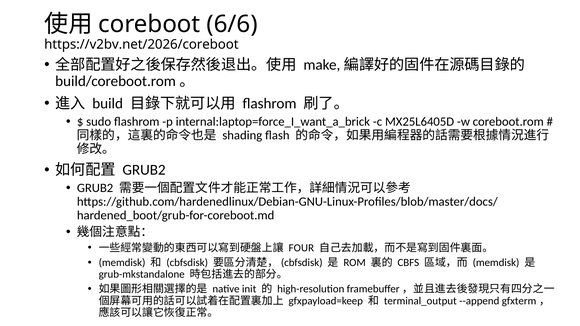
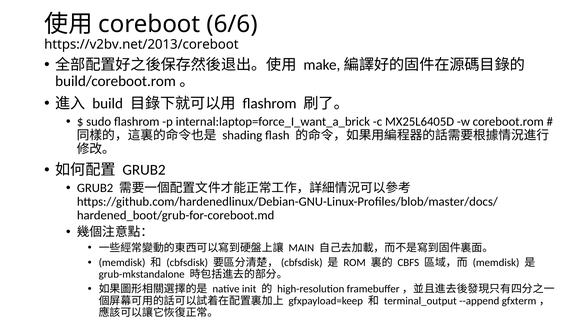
https://v2bv.net/2026/coreboot: https://v2bv.net/2026/coreboot -> https://v2bv.net/2013/coreboot (141, 45)
FOUR: FOUR -> MAIN (301, 248)
